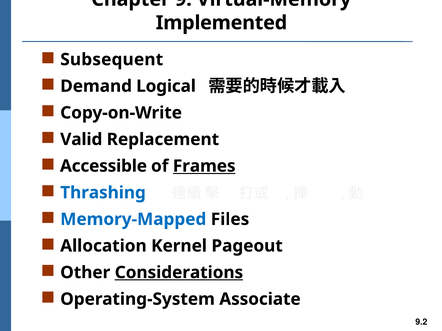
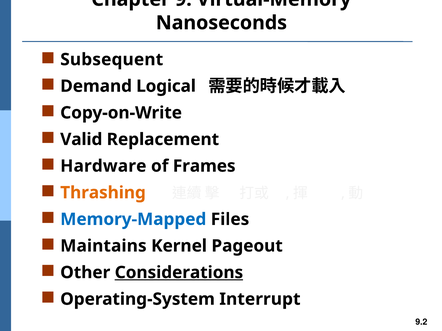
Implemented: Implemented -> Nanoseconds (221, 23)
Accessible: Accessible -> Hardware (103, 166)
Frames underline: present -> none (204, 166)
Thrashing colour: blue -> orange (103, 193)
Allocation: Allocation -> Maintains (103, 246)
Associate: Associate -> Interrupt (260, 300)
